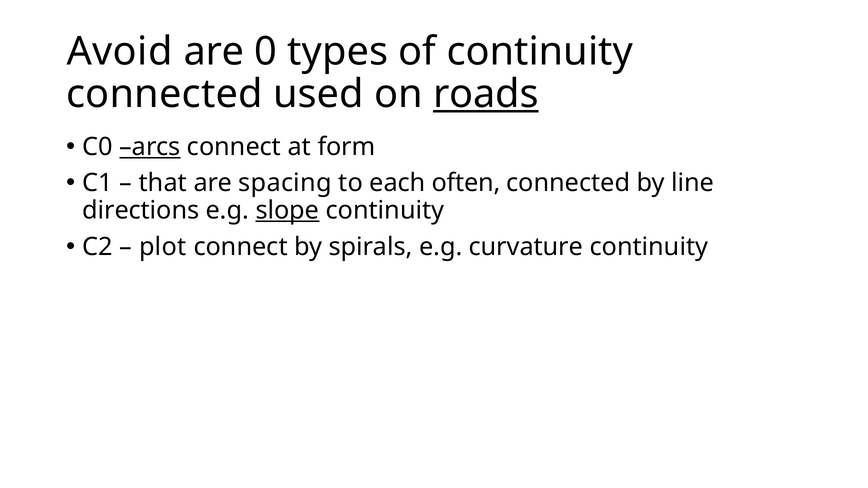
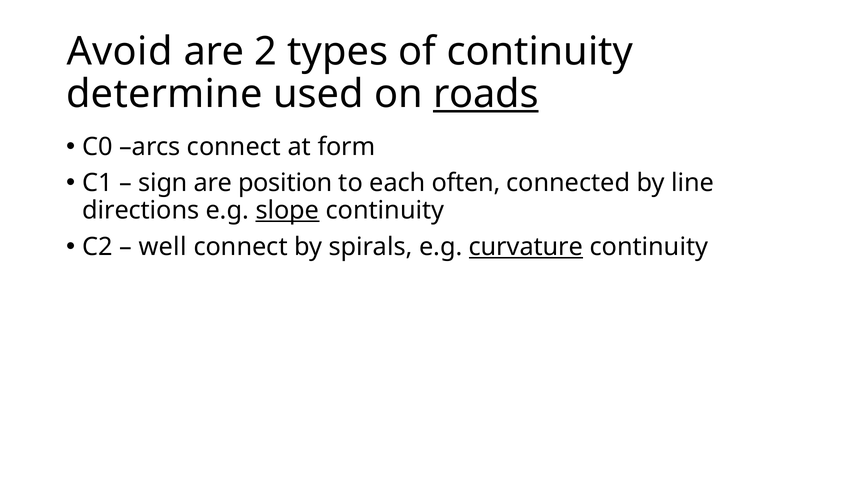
0: 0 -> 2 (266, 51)
connected: connected -> determine (164, 94)
arcs underline: present -> none (150, 147)
that: that -> sign (163, 183)
spacing: spacing -> position (285, 183)
plot: plot -> well (163, 247)
curvature underline: none -> present (526, 247)
